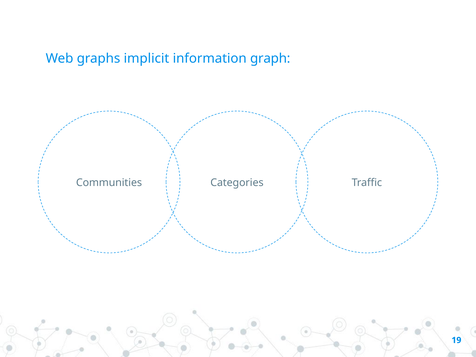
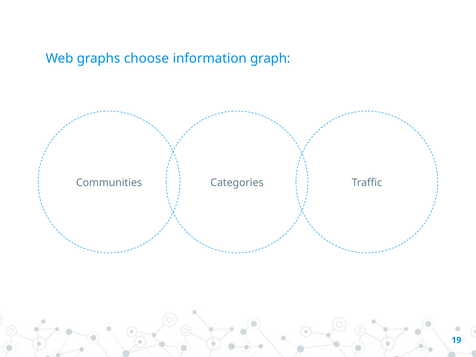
implicit: implicit -> choose (146, 58)
